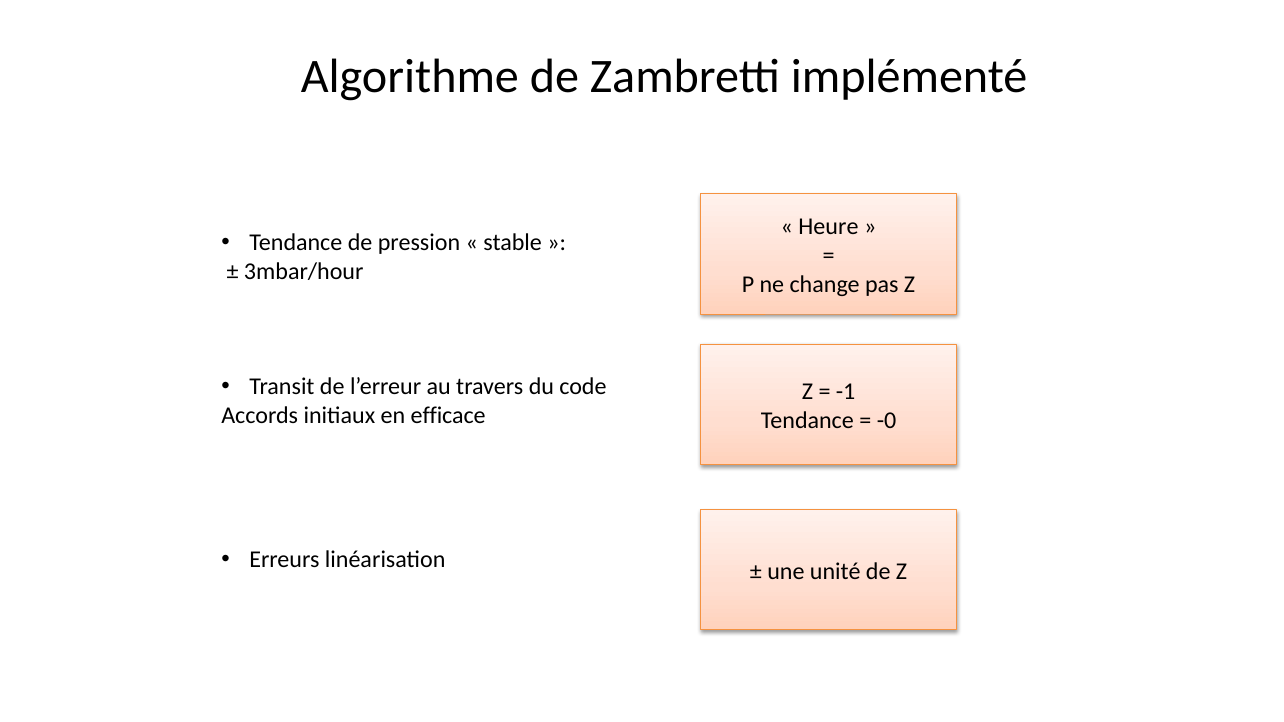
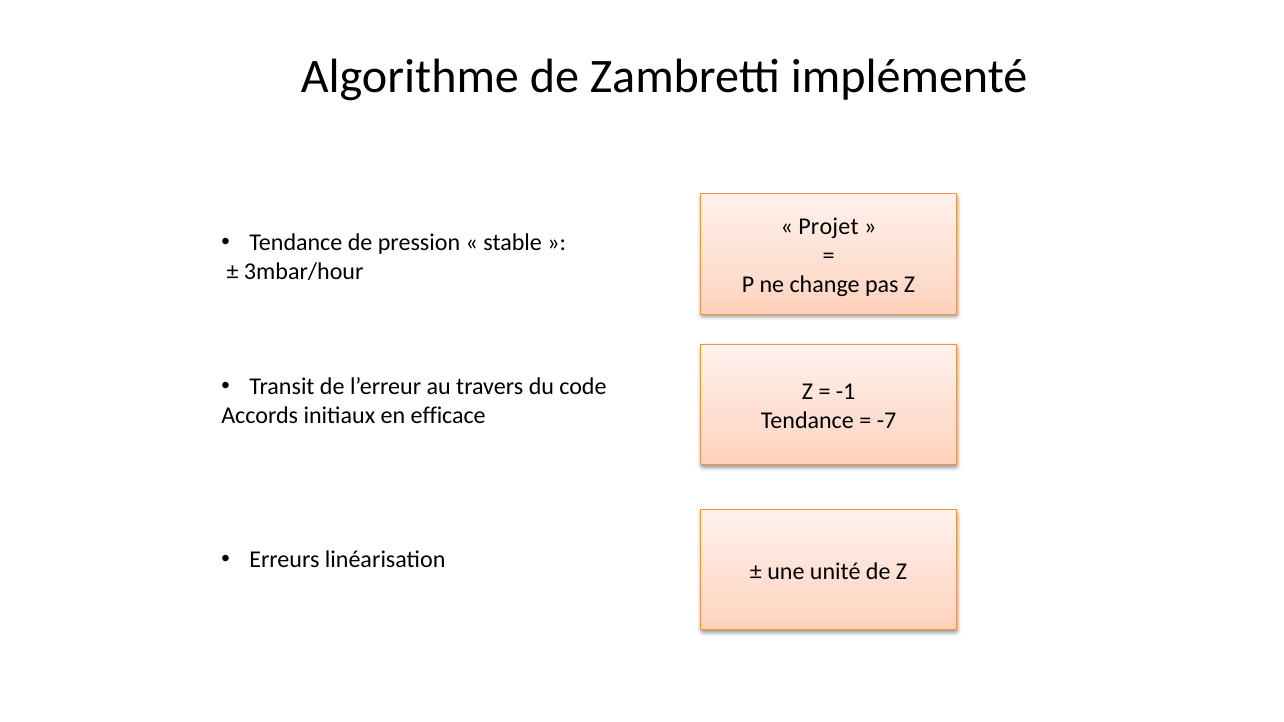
Heure: Heure -> Projet (828, 227)
-0: -0 -> -7 (887, 421)
